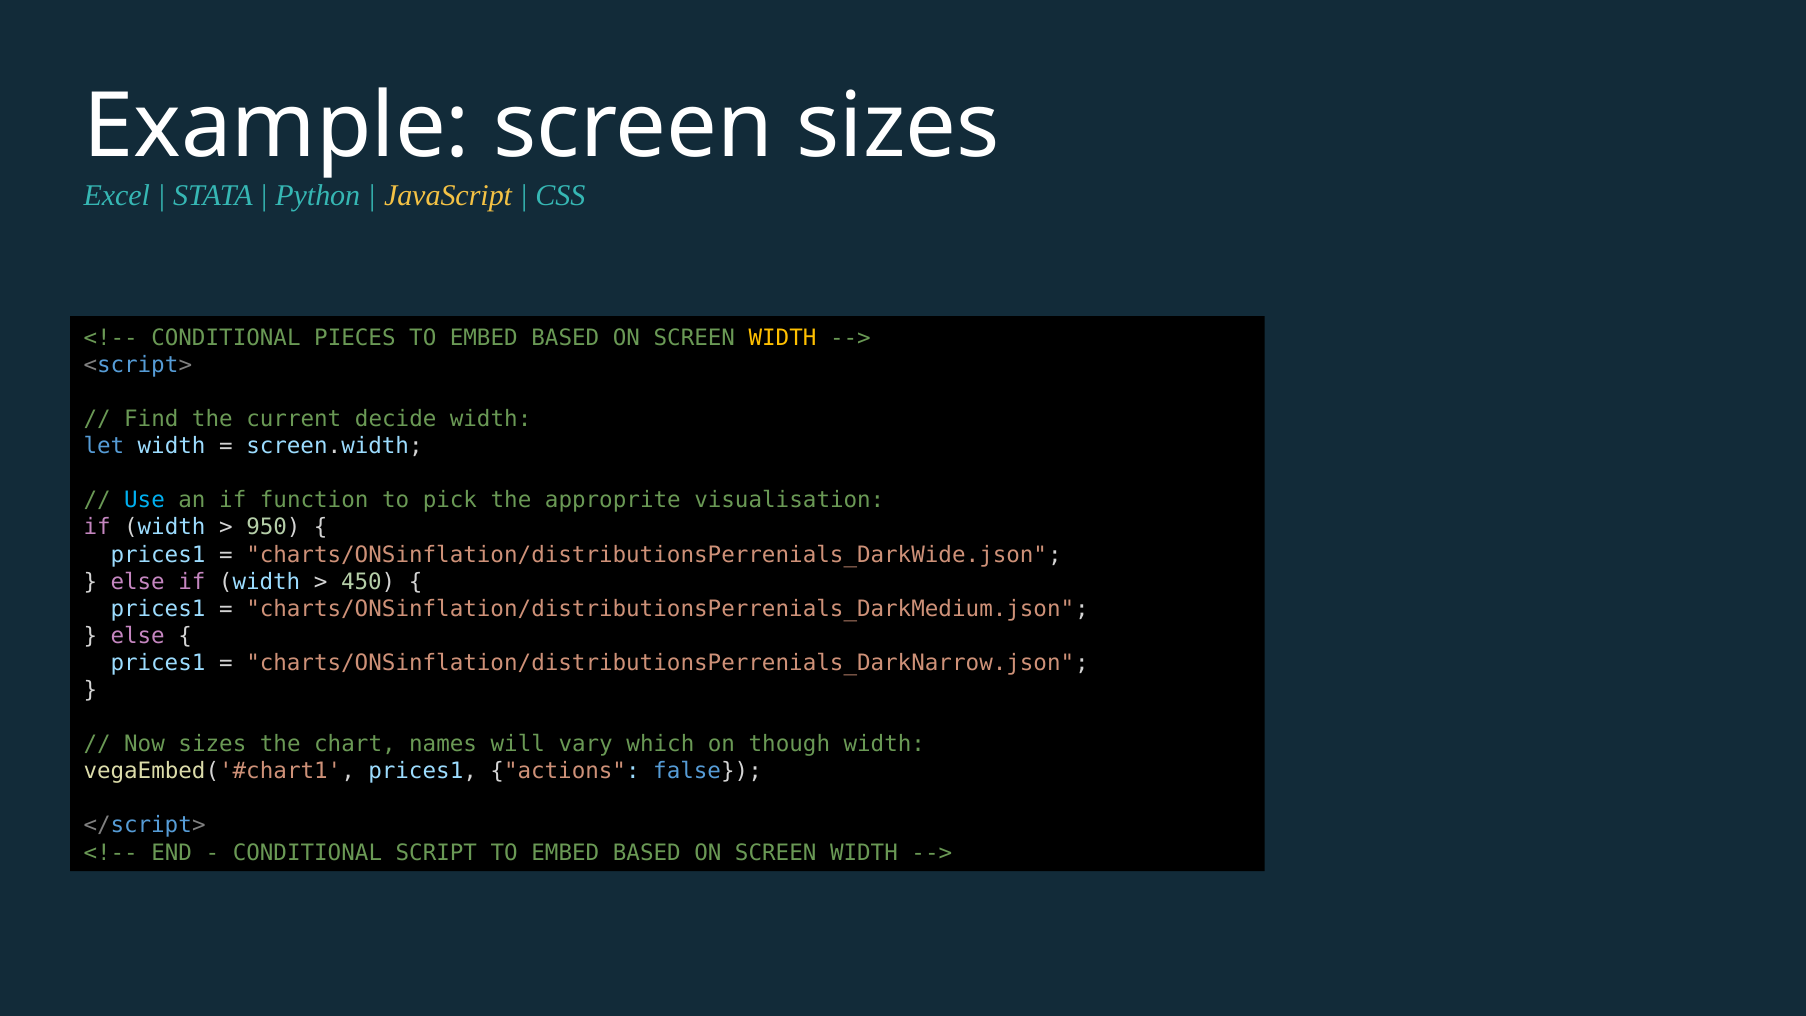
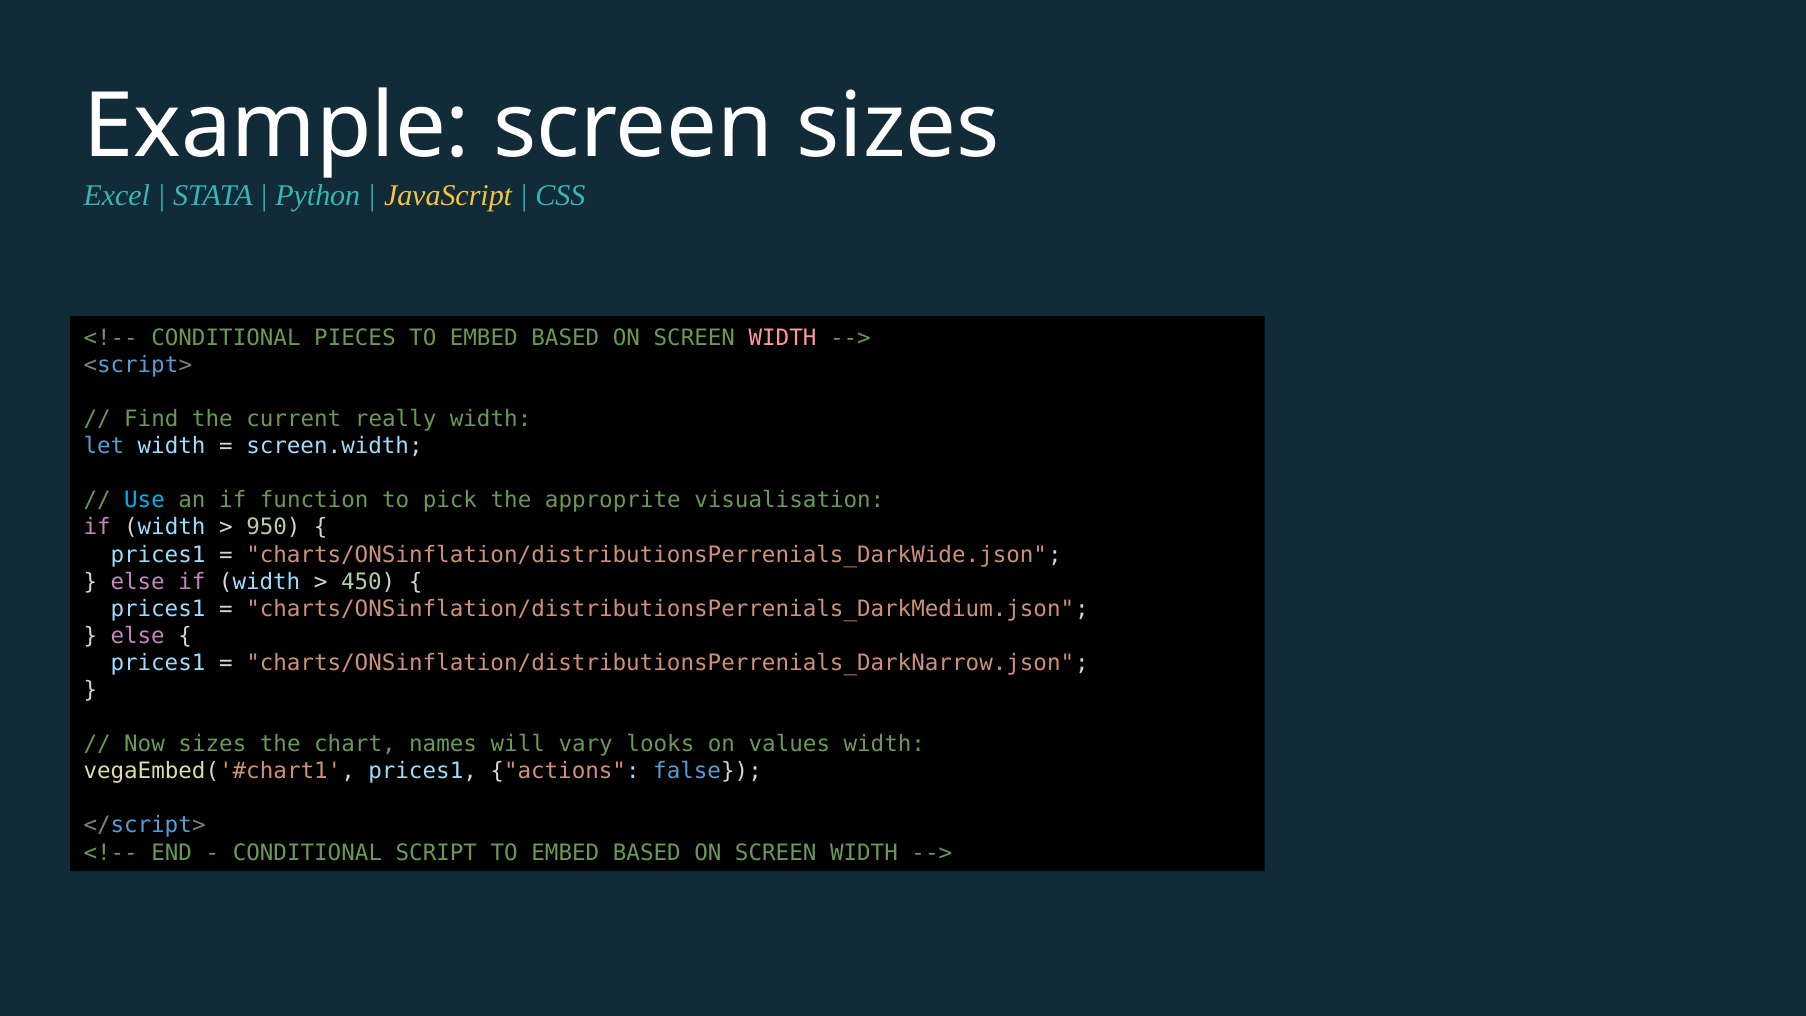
WIDTH colour: yellow -> pink (783, 338)
decide: decide -> really (396, 419)
which: which -> looks (660, 744)
though: though -> values (789, 744)
